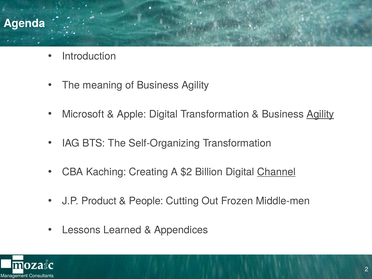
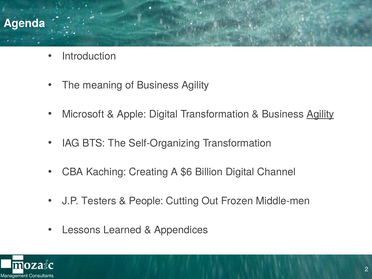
$2: $2 -> $6 (186, 172)
Channel underline: present -> none (276, 172)
Product: Product -> Testers (99, 201)
